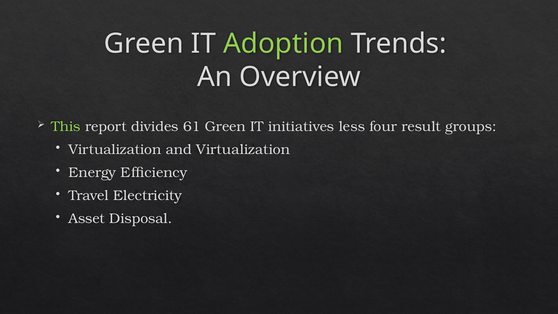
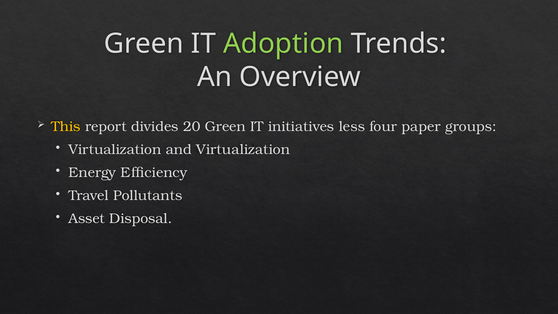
This colour: light green -> yellow (66, 127)
61: 61 -> 20 (192, 127)
result: result -> paper (421, 127)
Electricity: Electricity -> Pollutants (148, 196)
